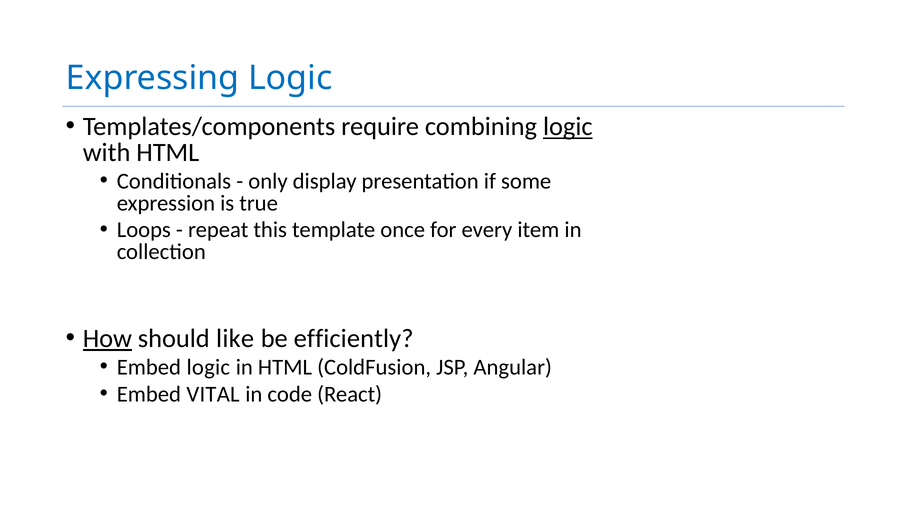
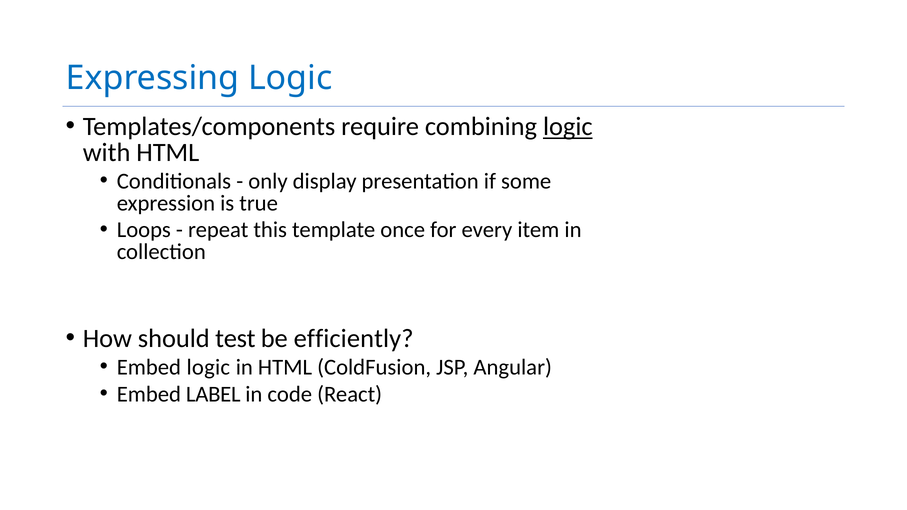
How underline: present -> none (107, 339)
like: like -> test (235, 339)
VITAL: VITAL -> LABEL (213, 394)
